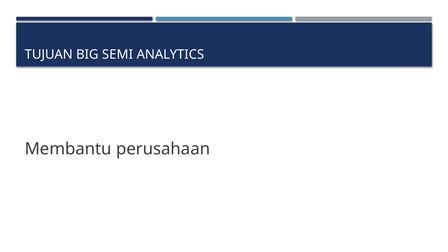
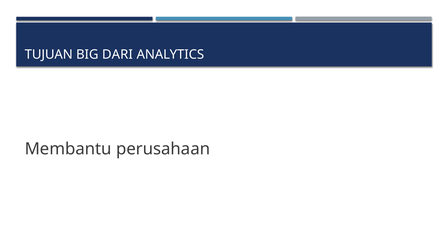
SEMI: SEMI -> DARI (117, 54)
